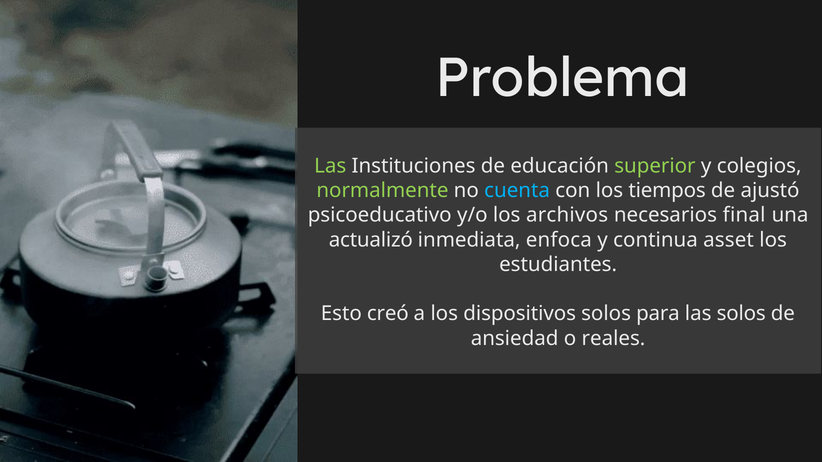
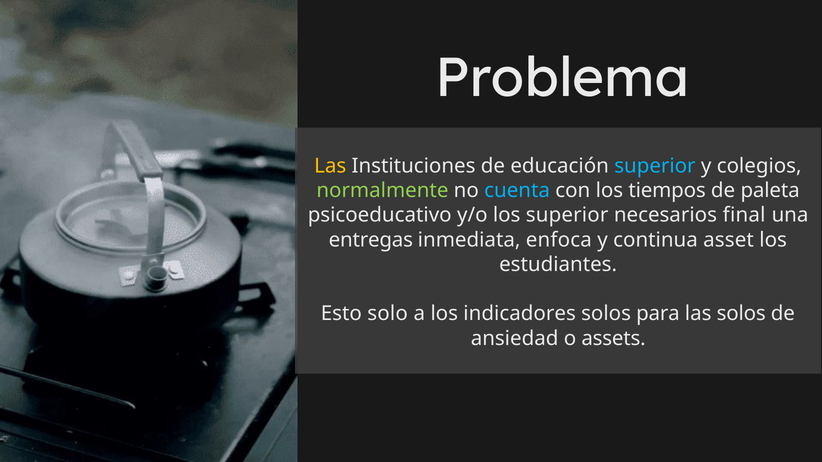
Las colour: light green -> yellow (330, 166)
superior colour: light green -> light blue (655, 166)
ajustó: ajustó -> paleta (770, 191)
los archivos: archivos -> superior (567, 215)
actualizó: actualizó -> entregas (371, 240)
creó: creó -> solo (388, 314)
dispositivos: dispositivos -> indicadores (520, 314)
reales: reales -> assets (614, 339)
